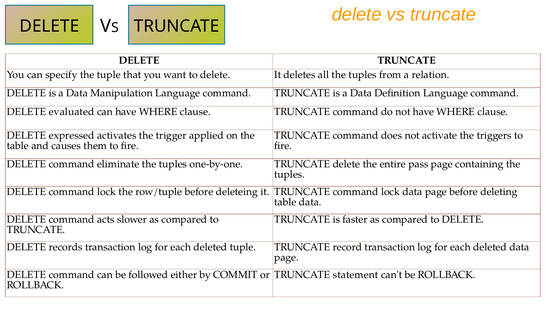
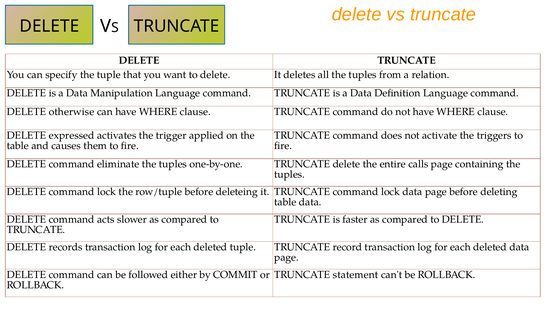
evaluated: evaluated -> otherwise (72, 112)
pass: pass -> calls (418, 164)
